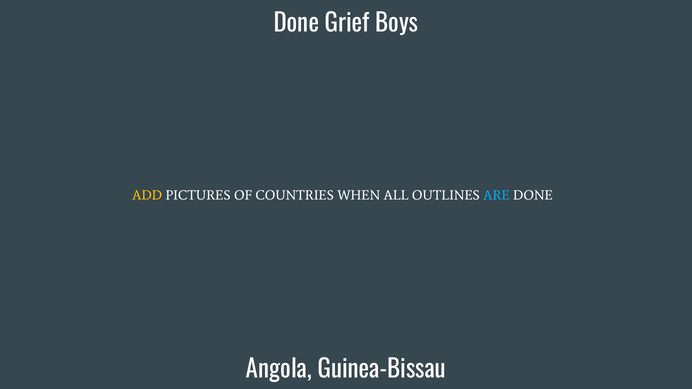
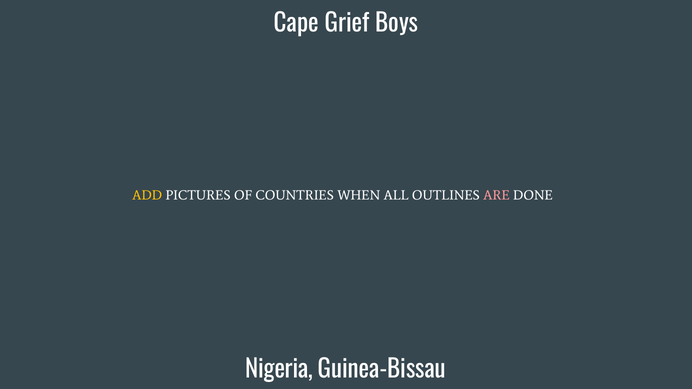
Done: Done -> Cape (296, 24)
ARE colour: light blue -> pink (496, 195)
Angola: Angola -> Nigeria (279, 370)
